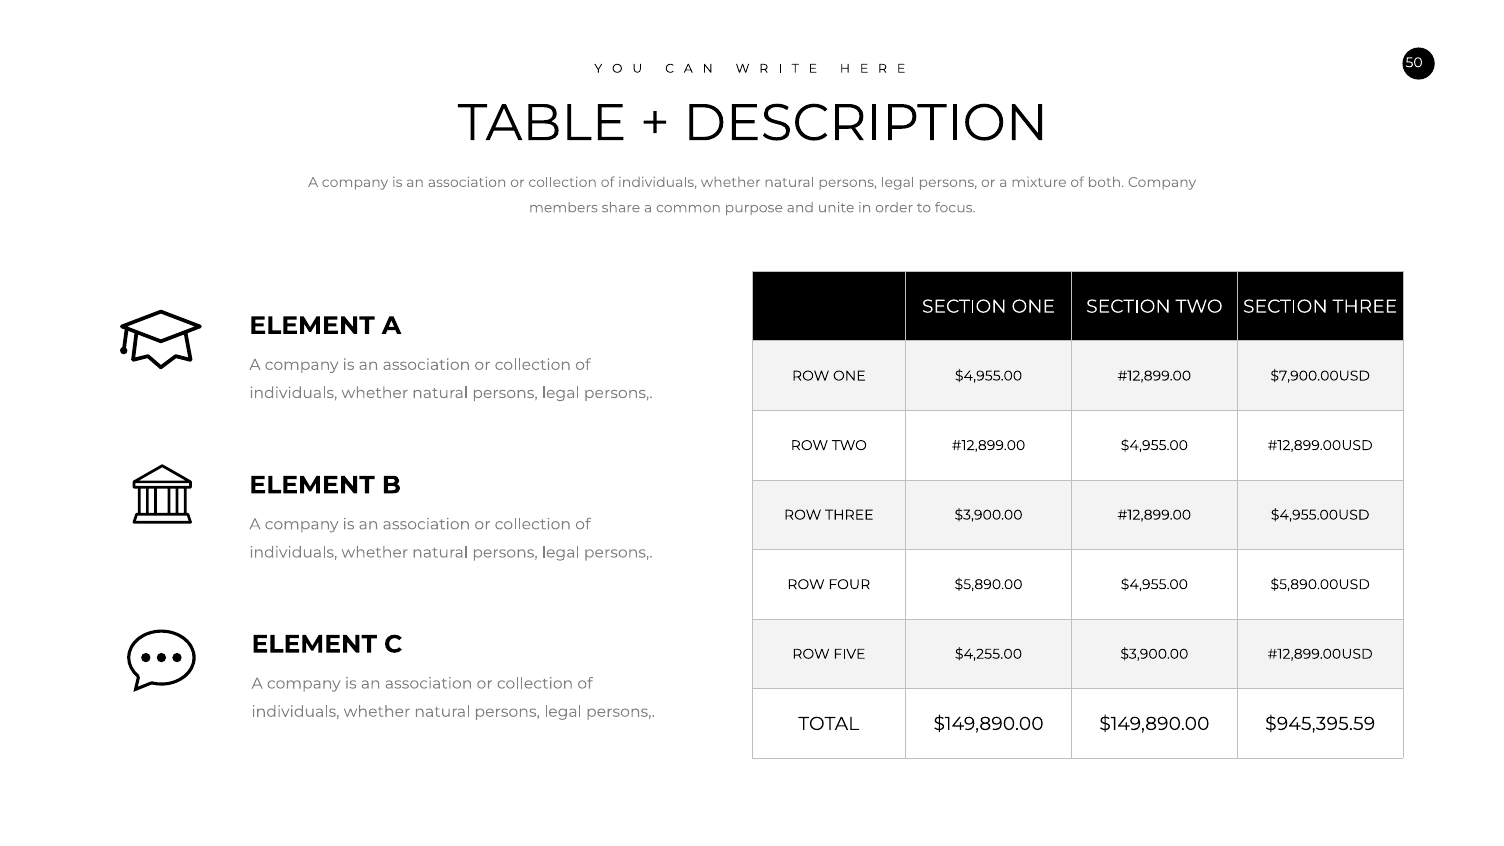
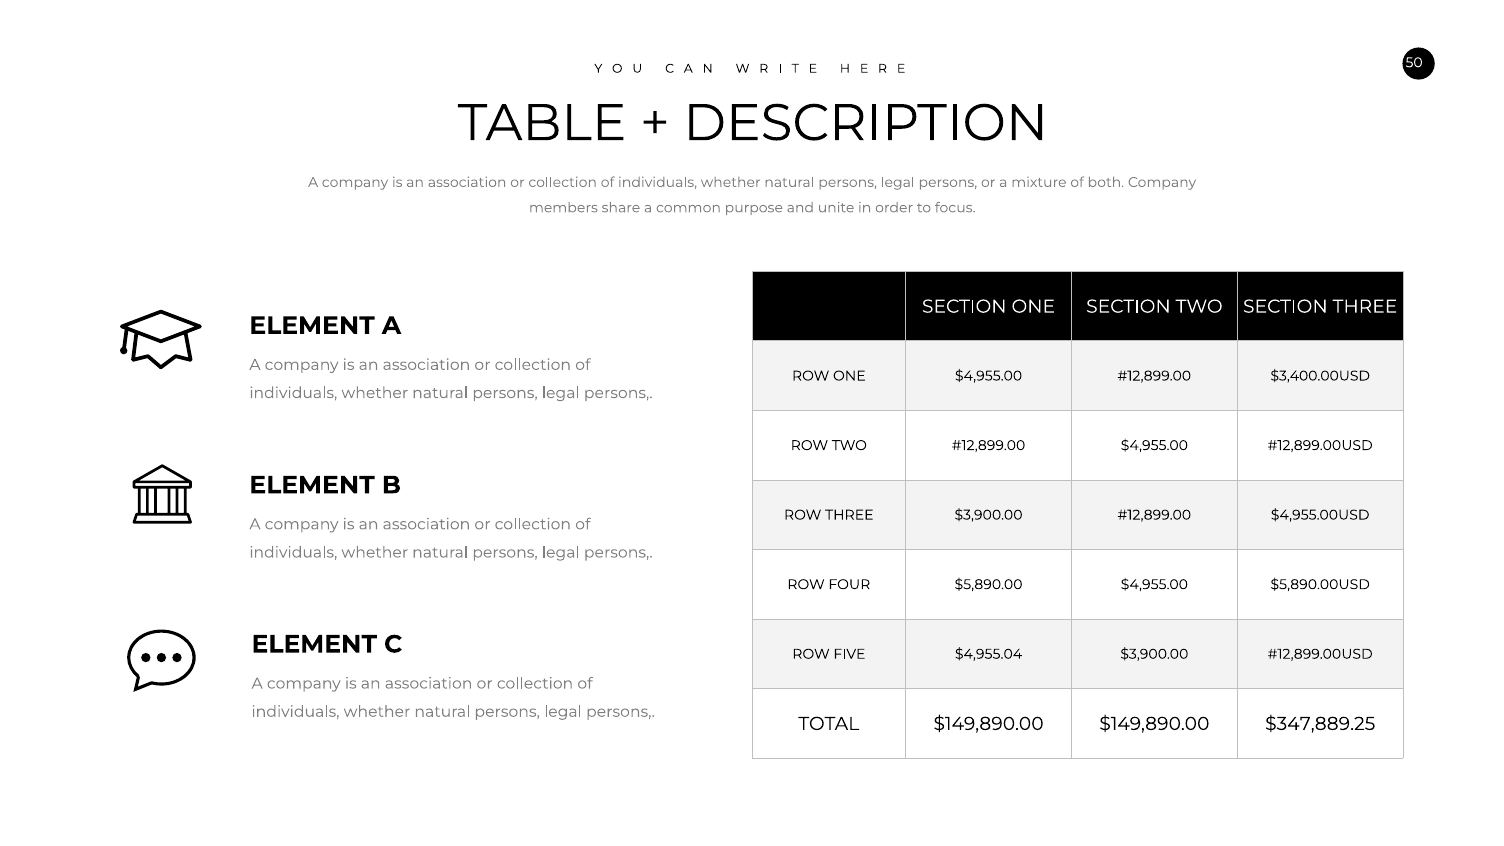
$7,900.00USD: $7,900.00USD -> $3,400.00USD (1320, 376)
$4,255.00: $4,255.00 -> $4,955.04 (989, 654)
$945,395.59: $945,395.59 -> $347,889.25 (1320, 724)
